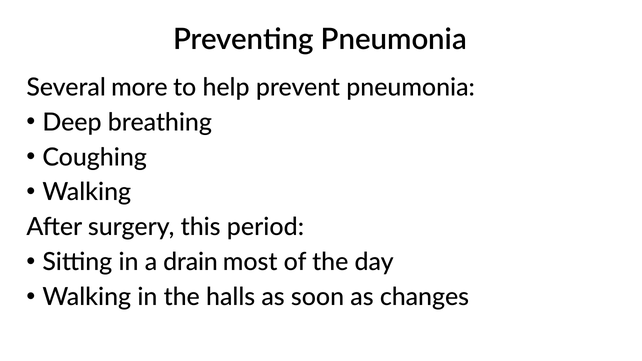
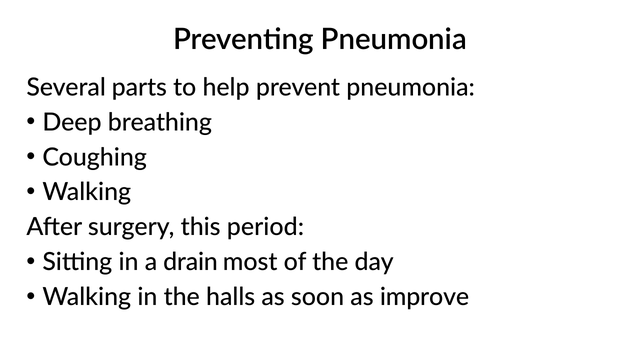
more: more -> parts (139, 87)
changes: changes -> improve (425, 297)
